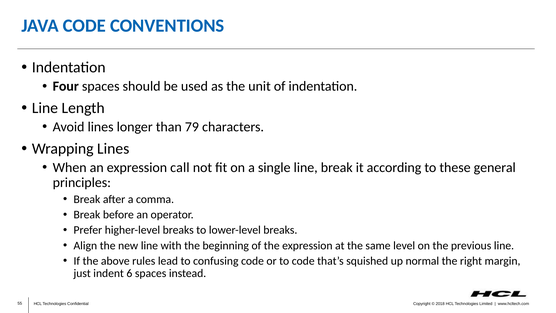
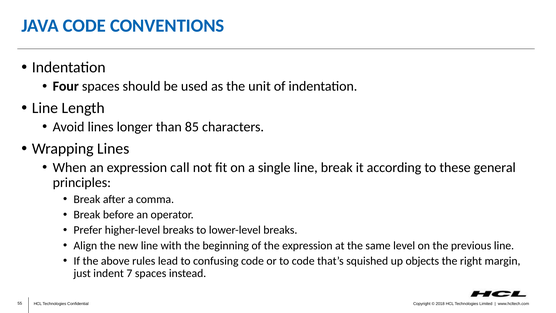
79: 79 -> 85 (192, 127)
normal: normal -> objects (422, 261)
6: 6 -> 7 (129, 273)
